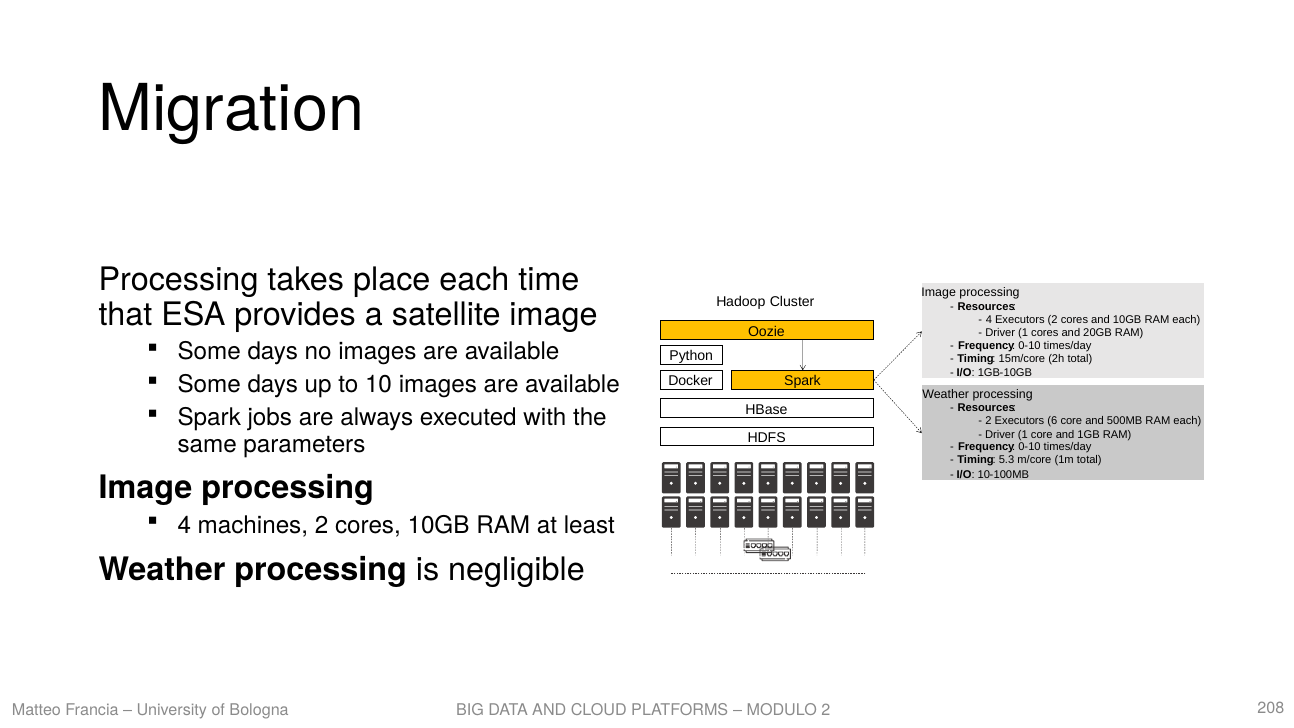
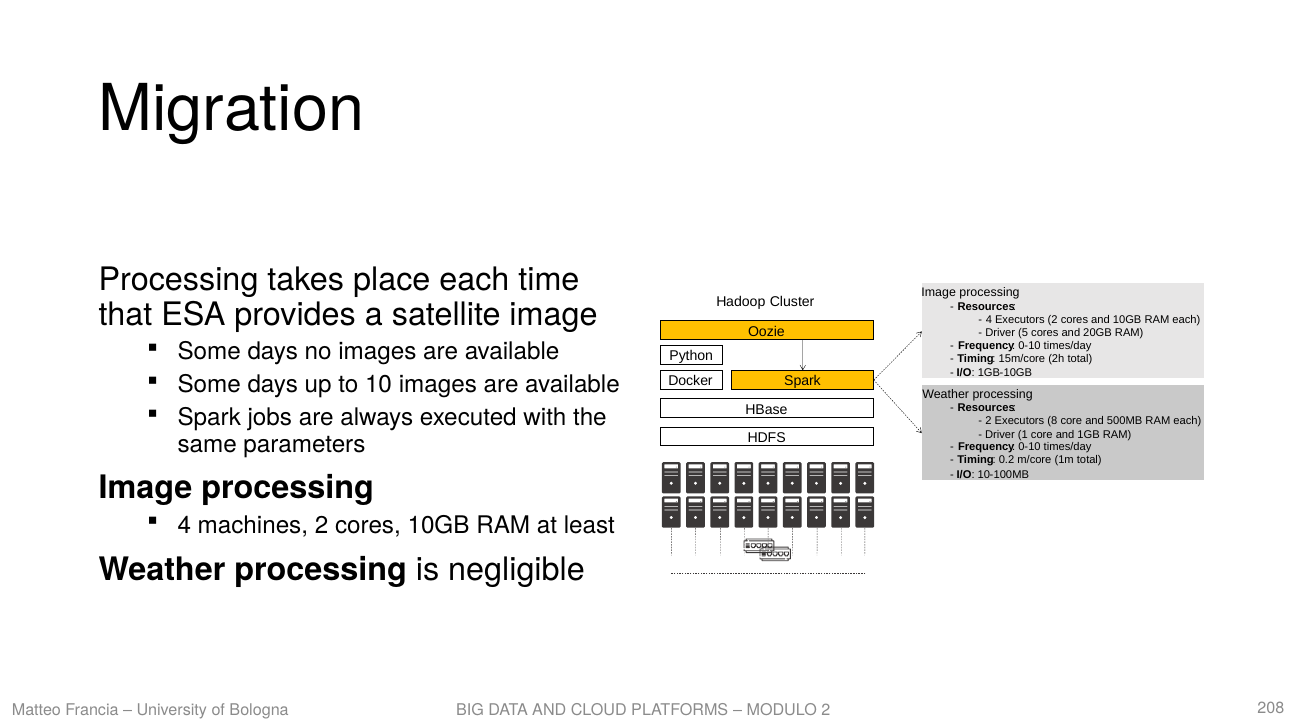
1: 1 -> 5 (1023, 333)
6: 6 -> 8 (1052, 421)
5.3: 5.3 -> 0.2 (1007, 460)
